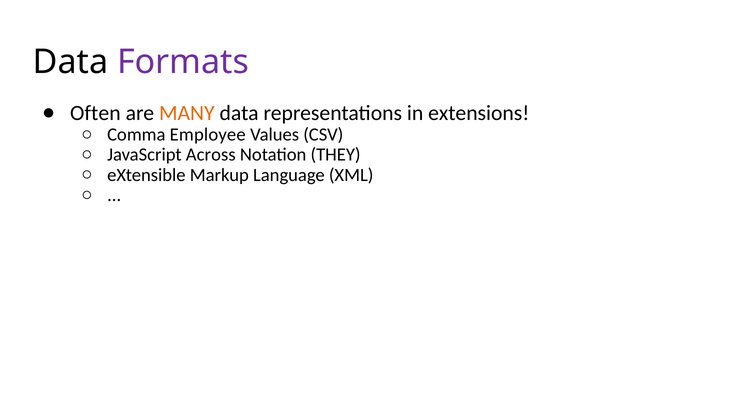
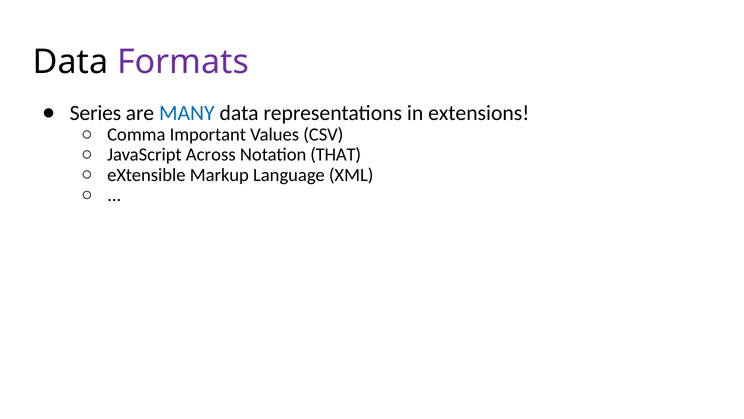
Often: Often -> Series (95, 113)
MANY colour: orange -> blue (187, 113)
Employee: Employee -> Important (208, 135)
THEY: THEY -> THAT (336, 155)
